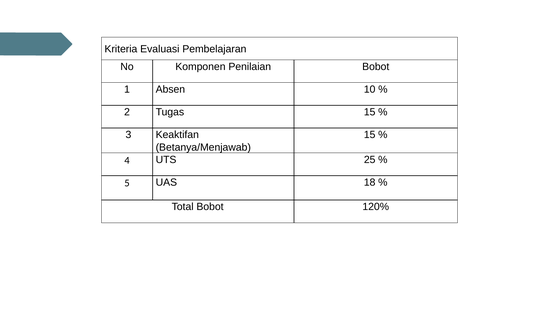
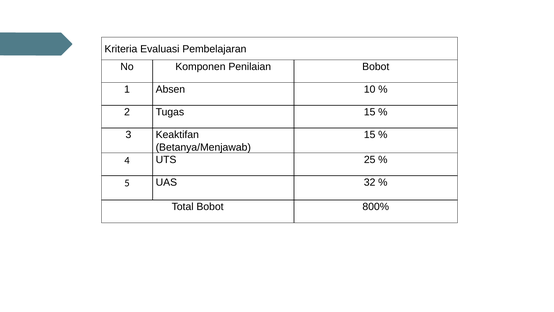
18: 18 -> 32 (370, 182)
120%: 120% -> 800% (376, 207)
